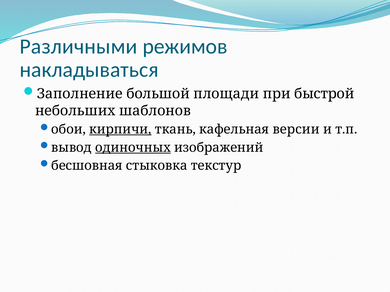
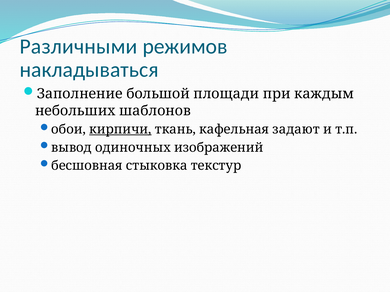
быстрой: быстрой -> каждым (324, 94)
версии: версии -> задают (296, 130)
одиночных underline: present -> none (133, 148)
